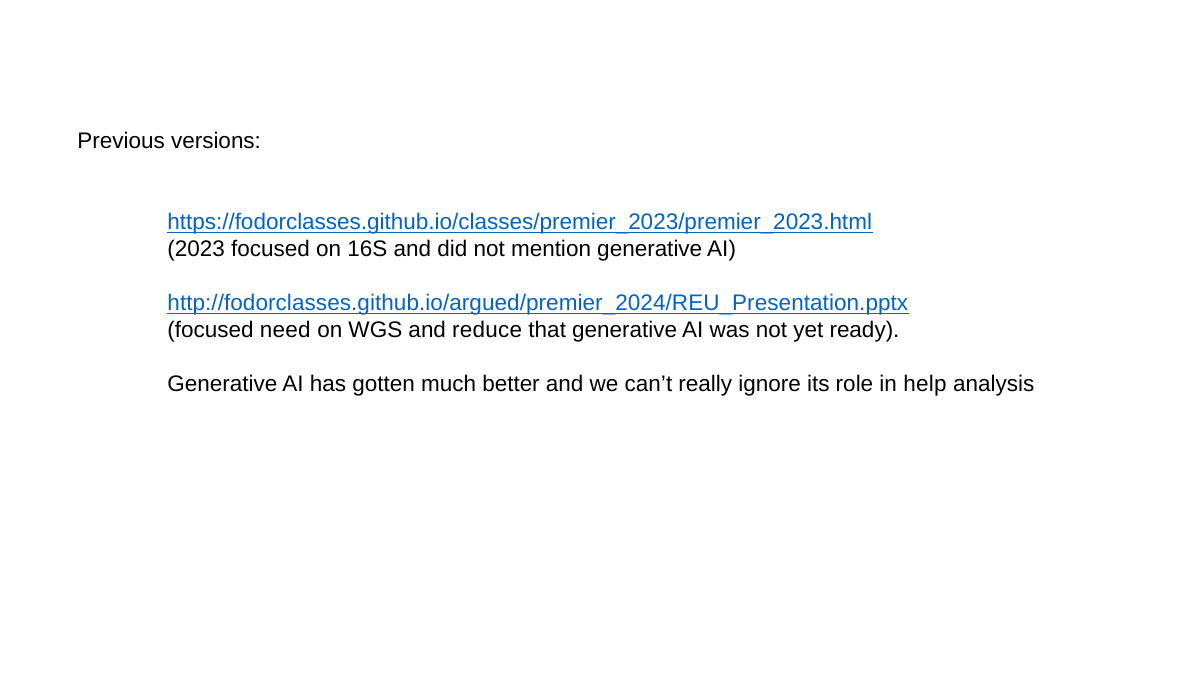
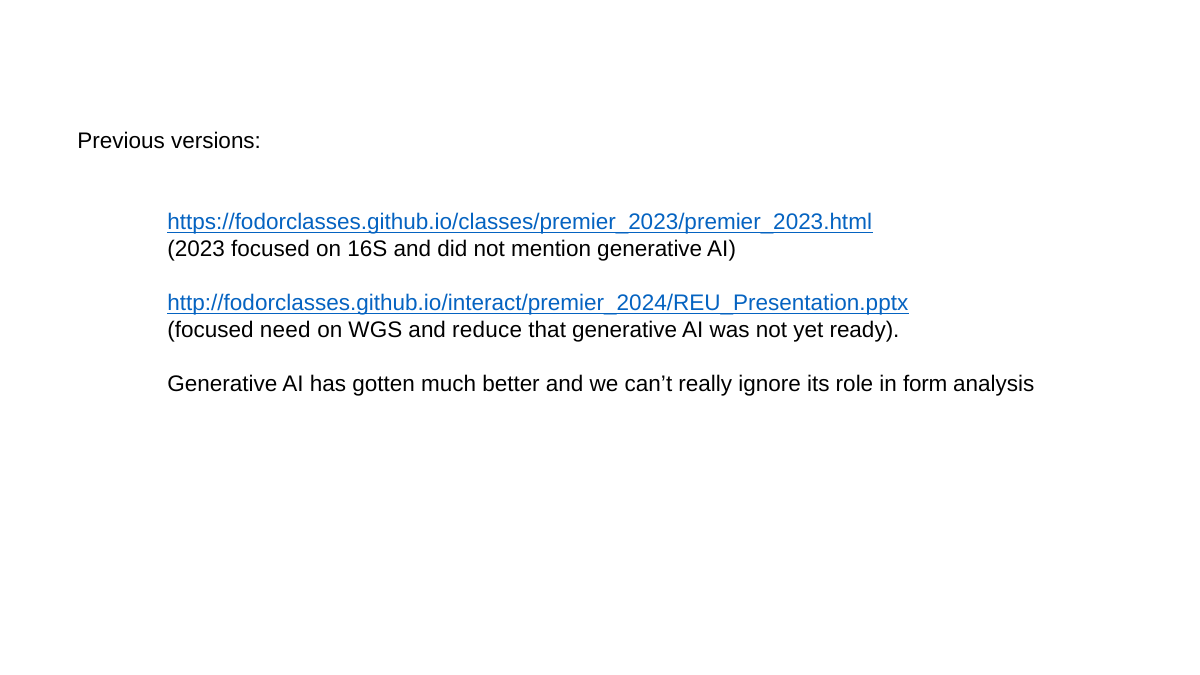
http://fodorclasses.github.io/argued/premier_2024/REU_Presentation.pptx: http://fodorclasses.github.io/argued/premier_2024/REU_Presentation.pptx -> http://fodorclasses.github.io/interact/premier_2024/REU_Presentation.pptx (538, 303)
help: help -> form (925, 384)
